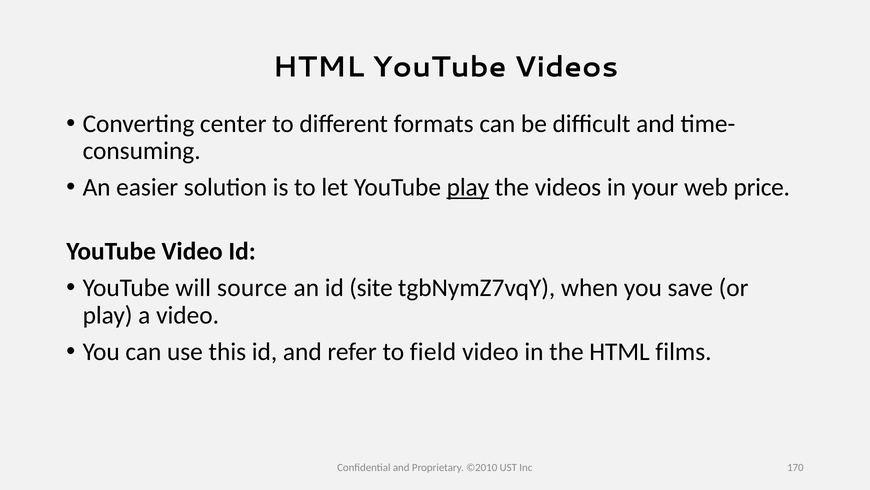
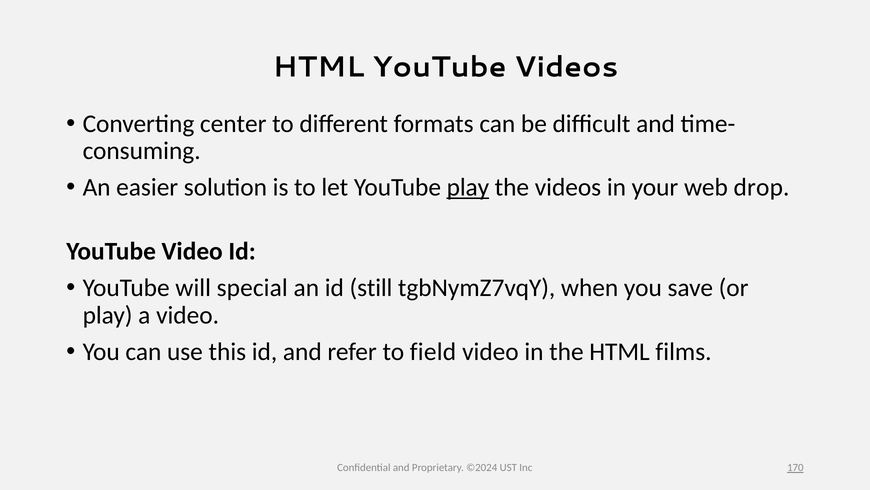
price: price -> drop (762, 187)
source: source -> special (252, 287)
site: site -> still (371, 287)
©2010: ©2010 -> ©2024 (482, 467)
170 underline: none -> present (795, 467)
